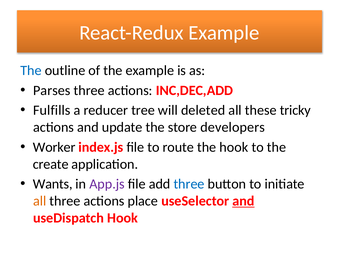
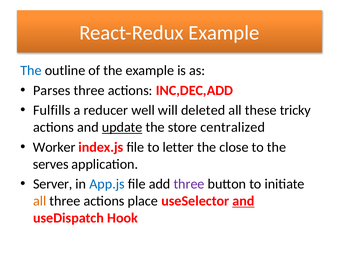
tree: tree -> well (143, 110)
update underline: none -> present (122, 127)
developers: developers -> centralized (233, 127)
route: route -> letter (178, 147)
the hook: hook -> close (234, 147)
create: create -> serves (51, 164)
Wants: Wants -> Server (53, 184)
App.js colour: purple -> blue (107, 184)
three colour: blue -> purple (189, 184)
